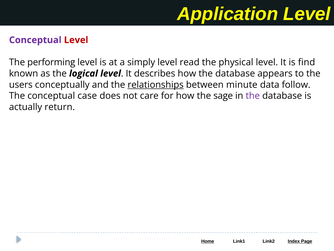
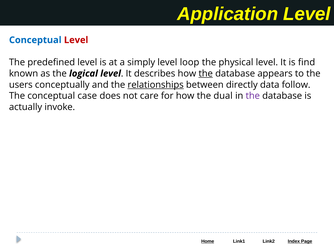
Conceptual colour: purple -> blue (35, 40)
performing: performing -> predefined (51, 62)
read: read -> loop (190, 62)
the underline: none -> present (206, 73)
minute: minute -> directly (242, 85)
sage: sage -> dual (223, 96)
return: return -> invoke (60, 107)
